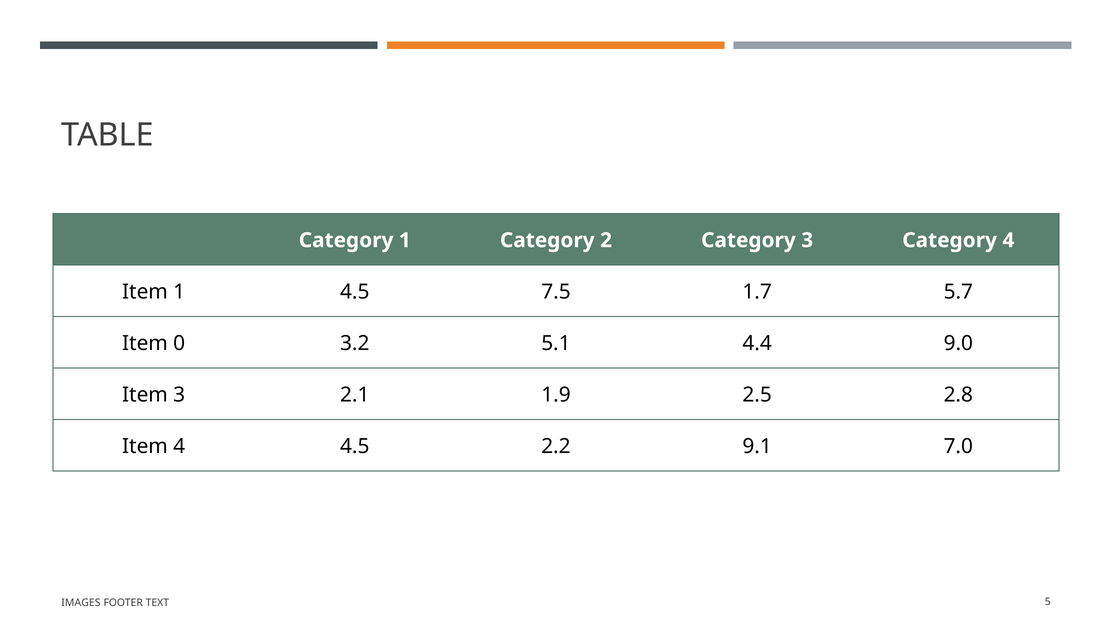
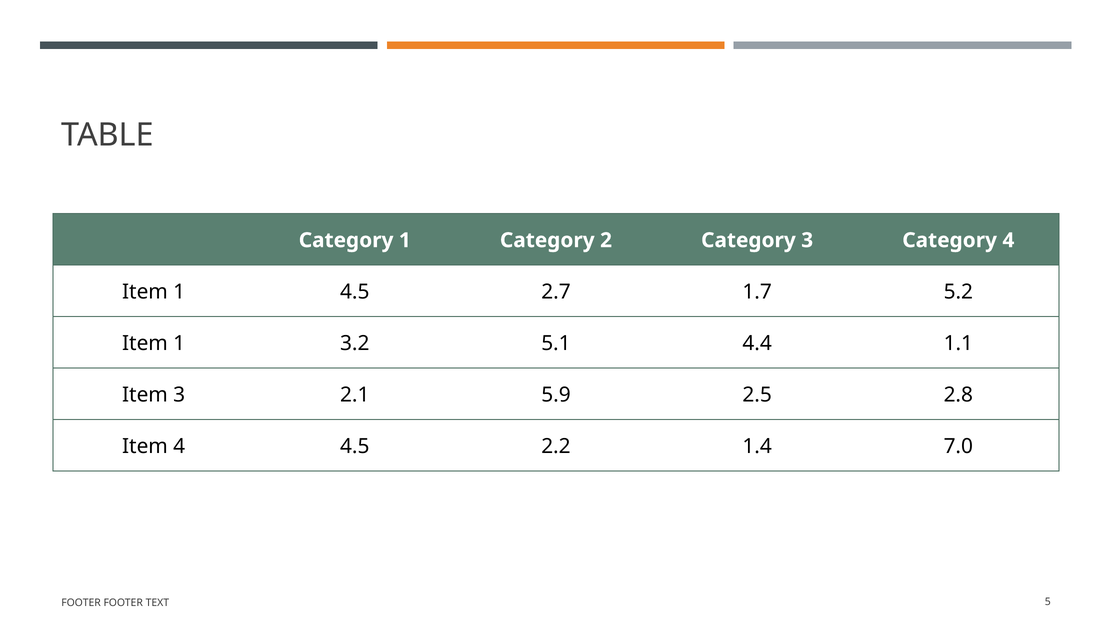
7.5: 7.5 -> 2.7 (556, 292)
5.7: 5.7 -> 5.2 (958, 292)
0: 0 -> 1 (179, 344)
9.0: 9.0 -> 1.1 (958, 344)
1.9: 1.9 -> 5.9 (556, 395)
9.1: 9.1 -> 1.4 (757, 447)
IMAGES: IMAGES -> FOOTER (81, 603)
